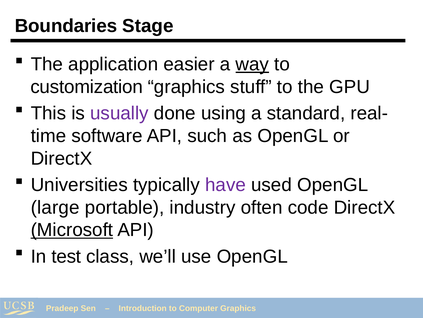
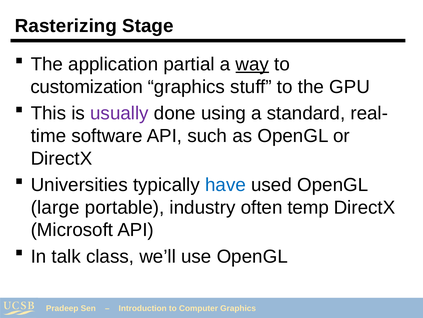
Boundaries: Boundaries -> Rasterizing (66, 26)
easier: easier -> partial (189, 64)
have colour: purple -> blue (226, 184)
code: code -> temp (308, 207)
Microsoft underline: present -> none (72, 230)
test: test -> talk (66, 256)
